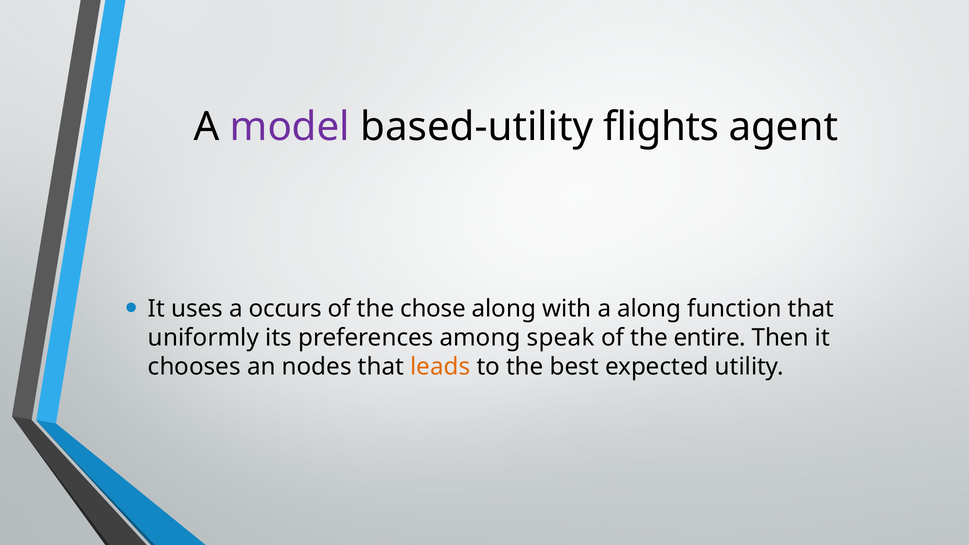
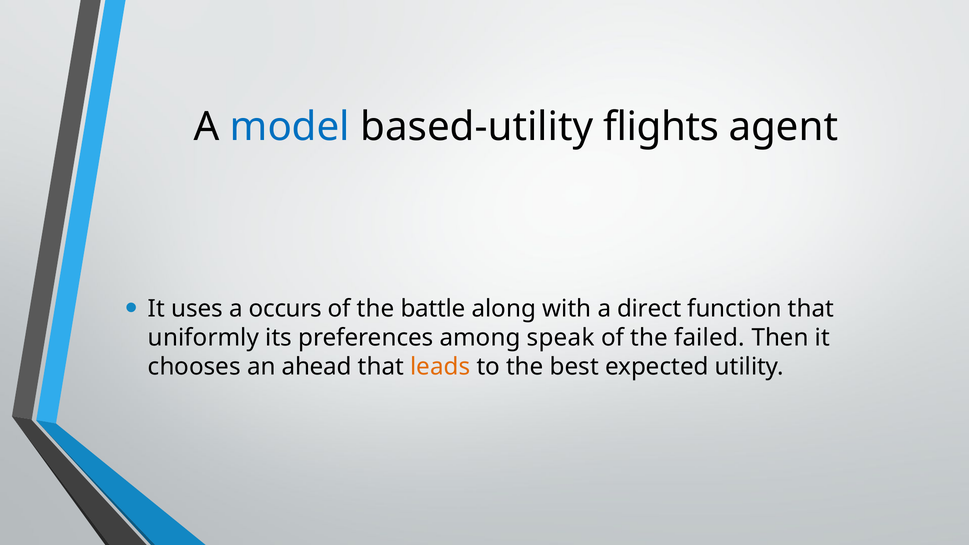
model colour: purple -> blue (290, 127)
chose: chose -> battle (433, 309)
a along: along -> direct (649, 309)
entire: entire -> failed (710, 338)
nodes: nodes -> ahead (317, 367)
